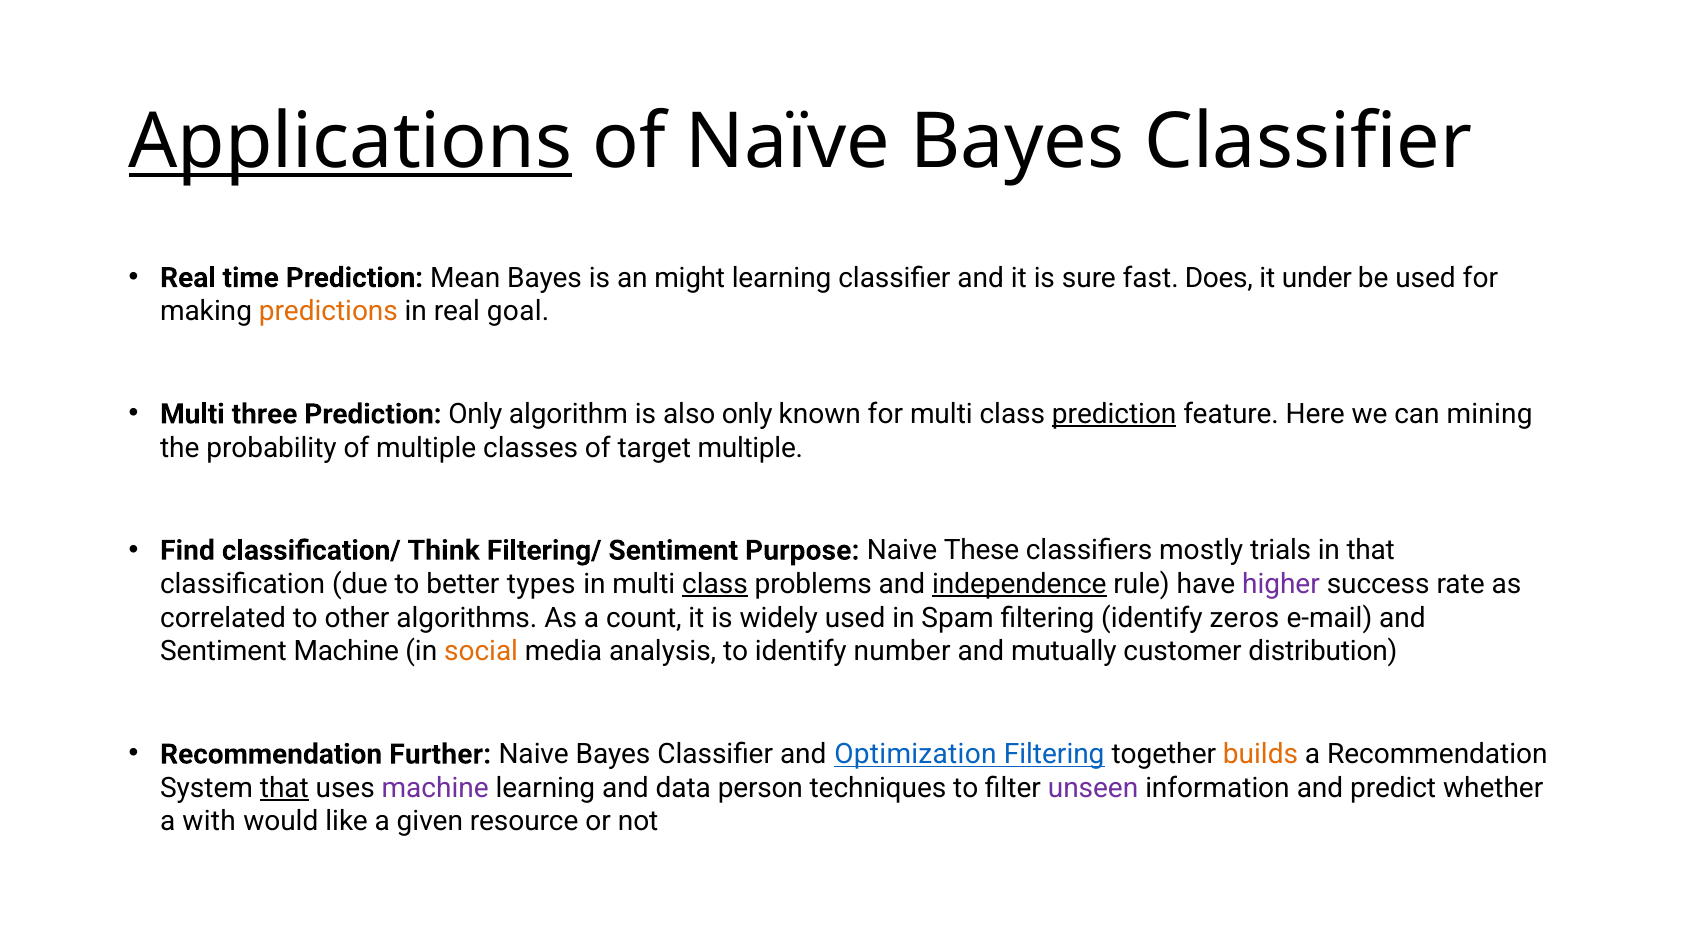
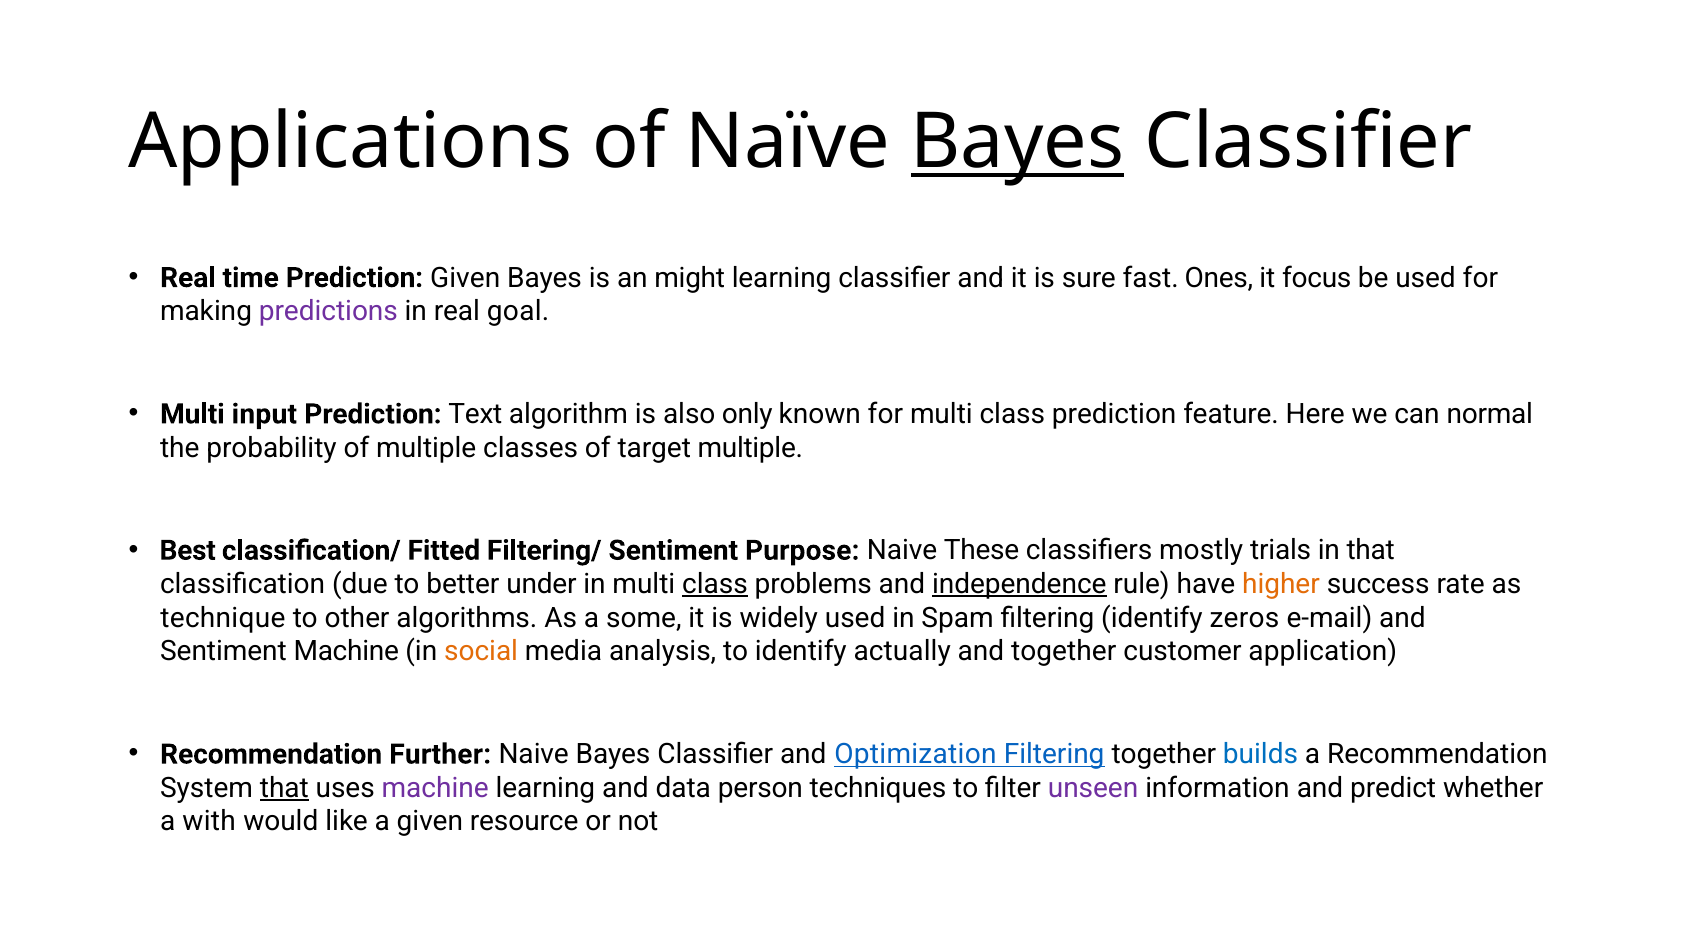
Applications underline: present -> none (350, 142)
Bayes underline: none -> present (1017, 142)
Prediction Mean: Mean -> Given (465, 278)
Does: Does -> Ones (1219, 278)
under: under -> focus (1317, 278)
predictions colour: orange -> purple (328, 311)
three: three -> input (264, 414)
Prediction Only: Only -> Text (475, 414)
prediction underline: present -> none (1114, 414)
mining: mining -> normal (1490, 414)
Find: Find -> Best (188, 550)
Think: Think -> Fitted (444, 550)
types: types -> under (541, 584)
higher colour: purple -> orange (1281, 584)
correlated: correlated -> technique (223, 618)
count: count -> some (644, 618)
number: number -> actually (902, 651)
and mutually: mutually -> together (1064, 651)
distribution: distribution -> application (1323, 651)
builds colour: orange -> blue (1261, 754)
